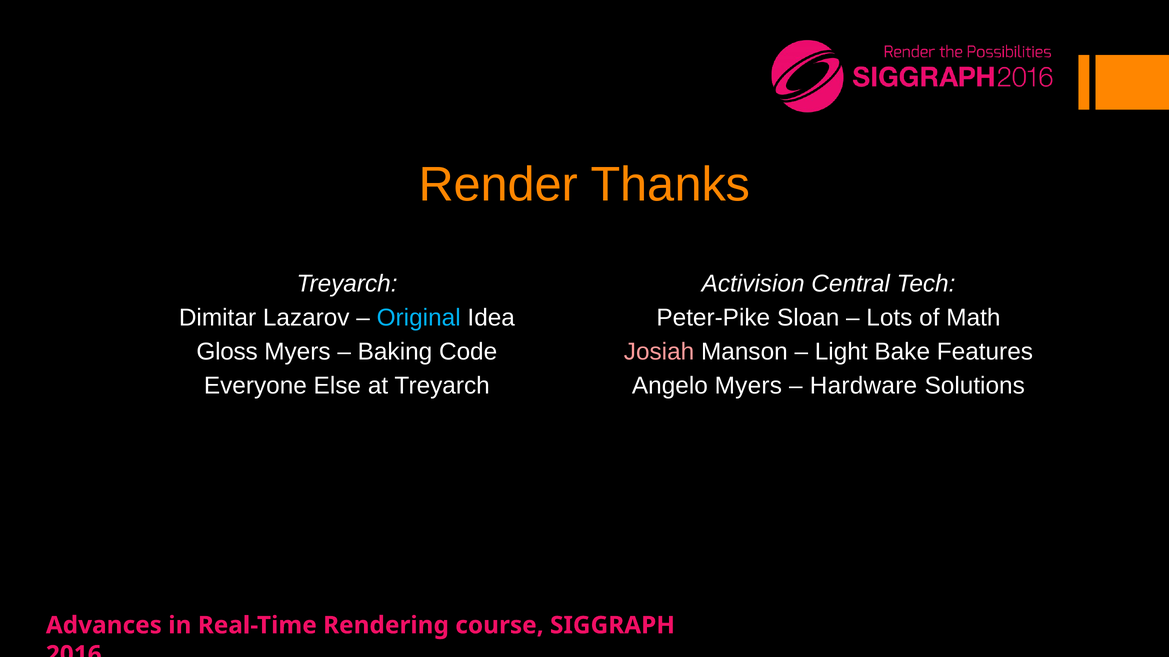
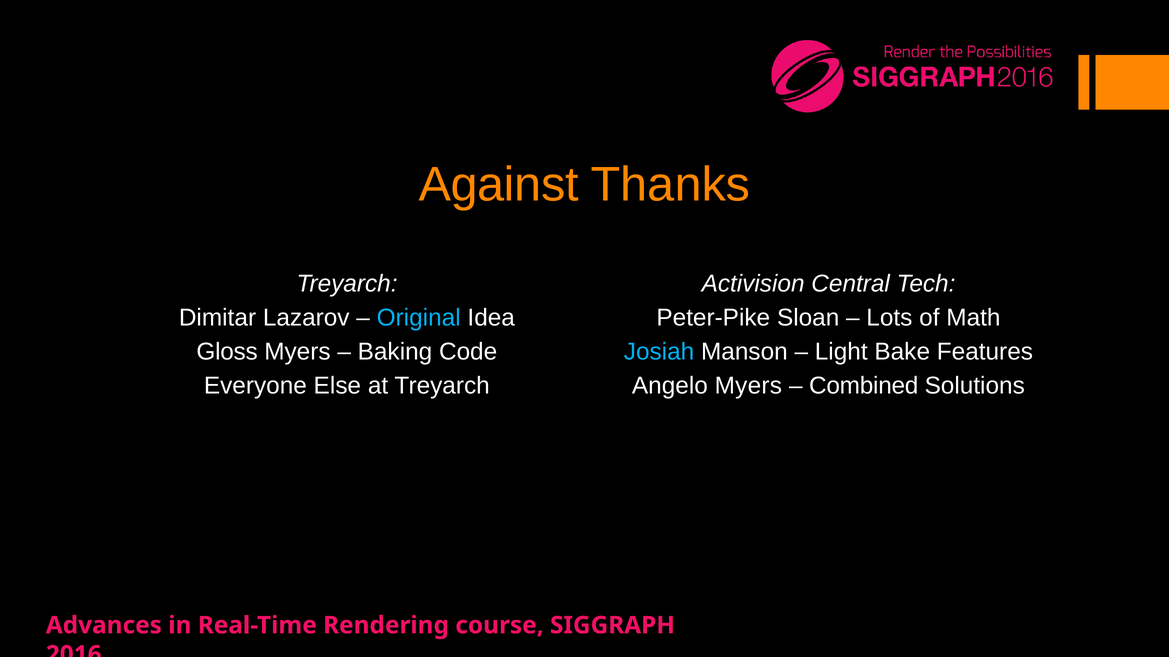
Render: Render -> Against (499, 185)
Josiah colour: pink -> light blue (659, 352)
Hardware: Hardware -> Combined (864, 386)
